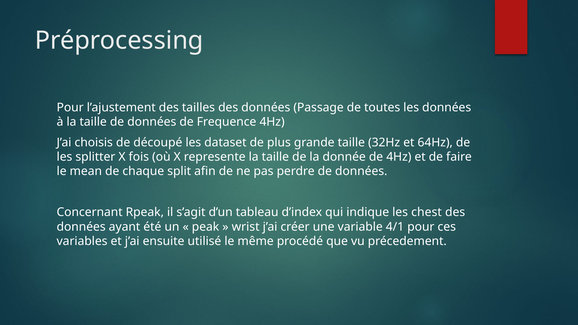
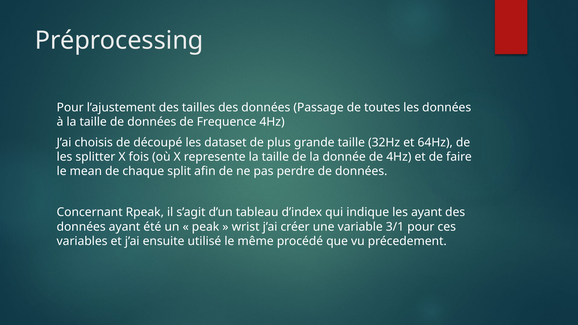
les chest: chest -> ayant (427, 212)
4/1: 4/1 -> 3/1 (395, 227)
